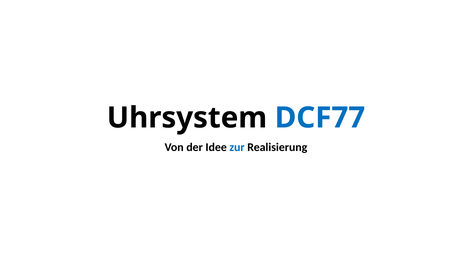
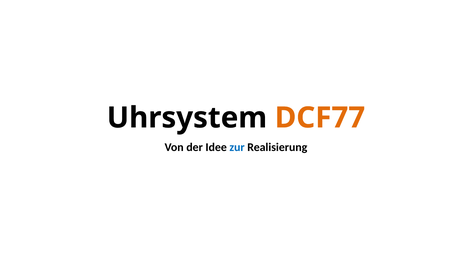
DCF77 colour: blue -> orange (320, 118)
